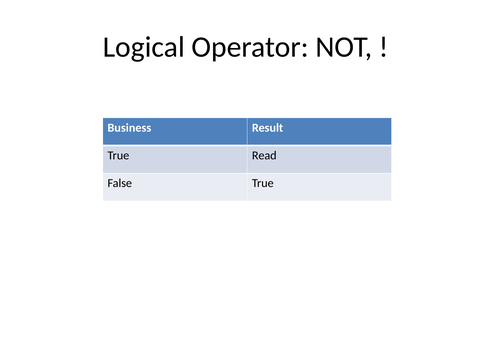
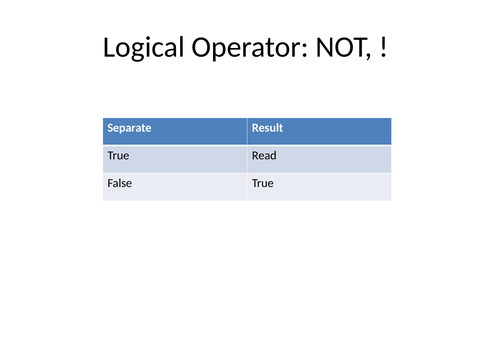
Business: Business -> Separate (129, 128)
